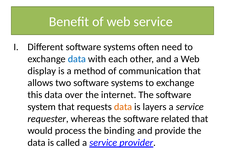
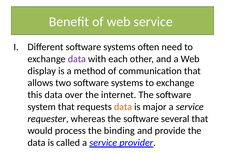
data colour: blue -> purple (77, 59)
layers: layers -> major (155, 107)
related: related -> several (175, 119)
